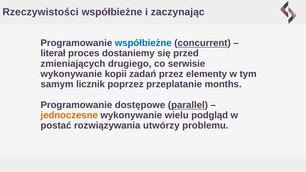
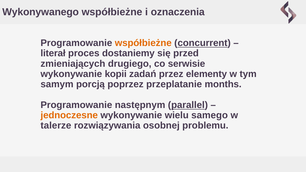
Rzeczywistości: Rzeczywistości -> Wykonywanego (41, 12)
zaczynając: zaczynając -> oznaczenia (178, 12)
współbieżne colour: blue -> orange (143, 43)
licznik: licznik -> porcją (90, 84)
dostępowe: dostępowe -> następnym (140, 105)
podgląd: podgląd -> samego (210, 115)
postać: postać -> talerze (56, 126)
utwórzy: utwórzy -> osobnej (161, 126)
